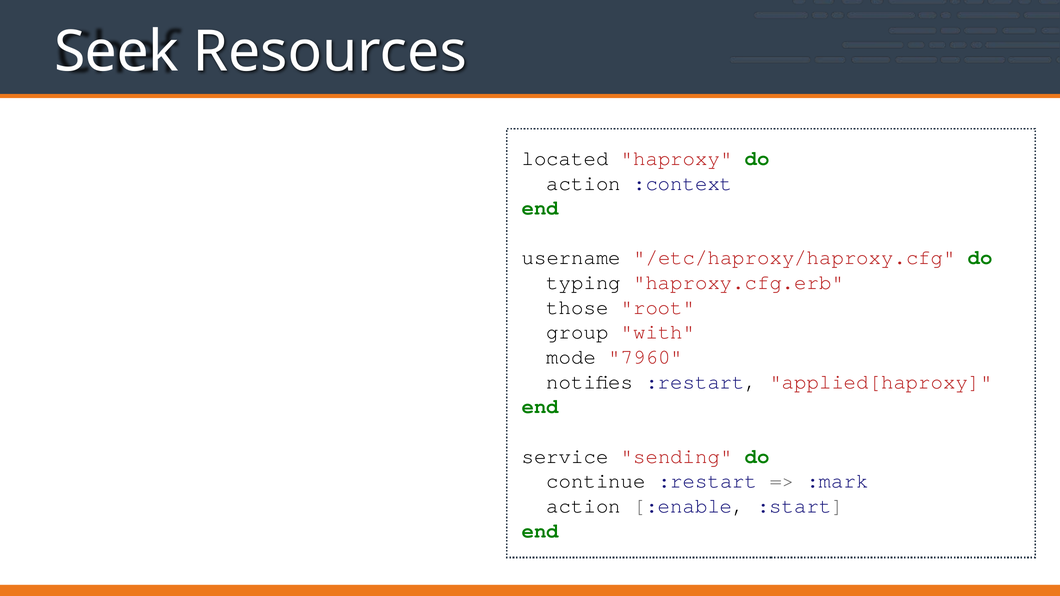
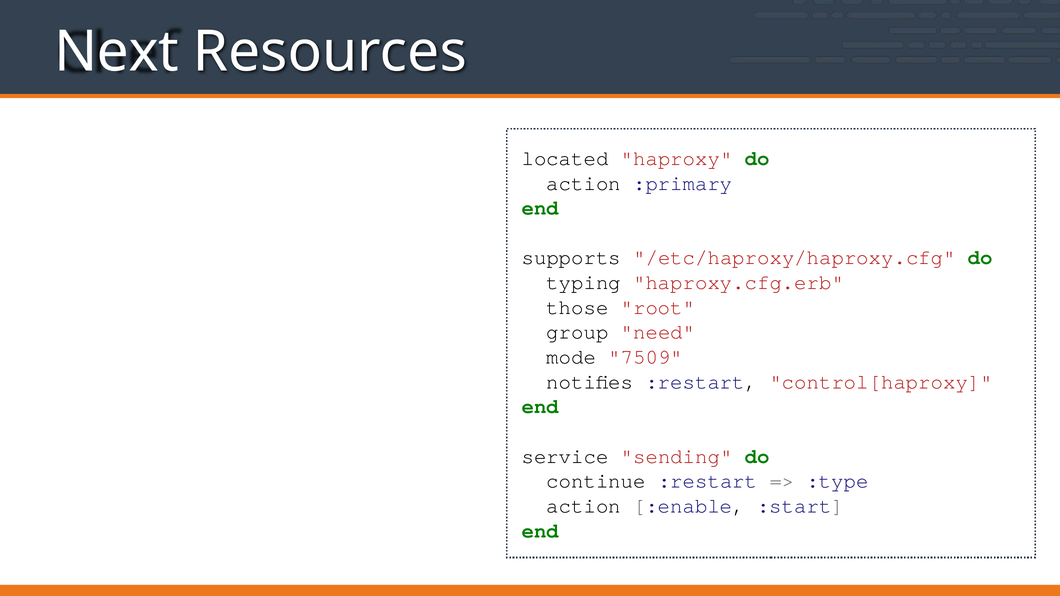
Seek: Seek -> Next (116, 52)
:context: :context -> :primary (683, 183)
username: username -> supports (571, 258)
with: with -> need (658, 332)
7960: 7960 -> 7509 (646, 357)
applied[haproxy: applied[haproxy -> control[haproxy (881, 382)
:mark: :mark -> :type (838, 481)
